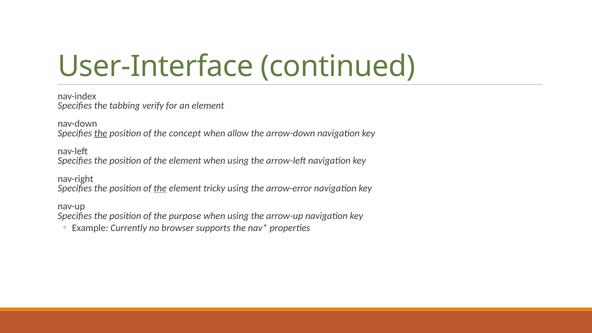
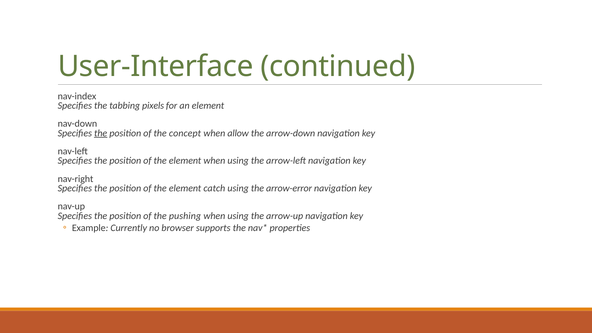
verify: verify -> pixels (153, 106)
the underline: present -> none (160, 188)
tricky: tricky -> catch (214, 188)
purpose: purpose -> pushing (185, 216)
